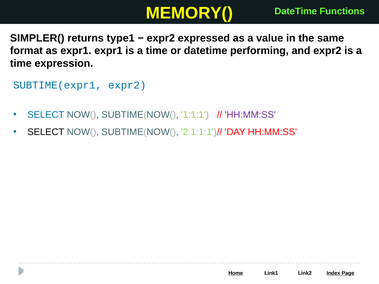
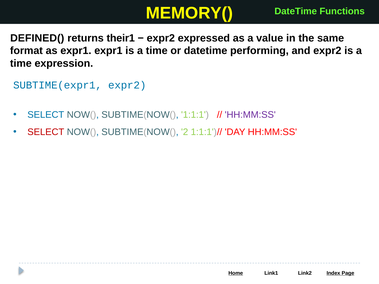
SIMPLER(: SIMPLER( -> DEFINED( (37, 38)
type1: type1 -> their1 (121, 38)
SELECT colour: black -> red (46, 132)
